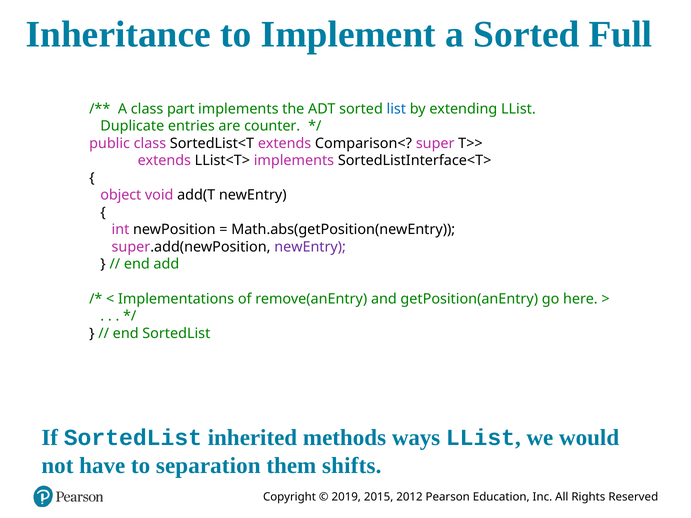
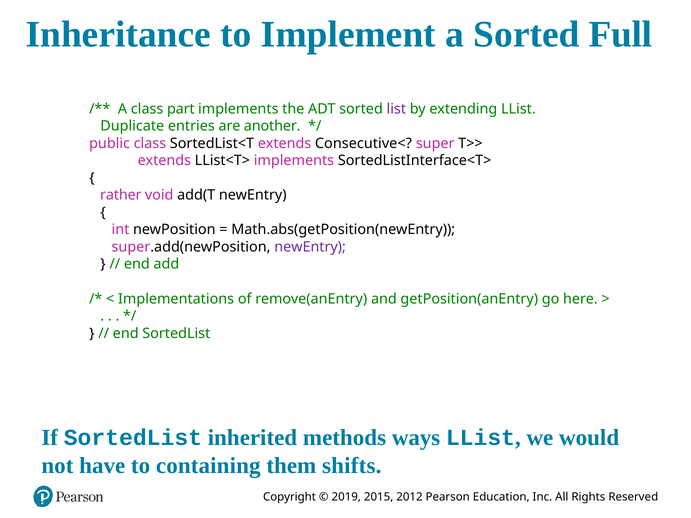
list colour: blue -> purple (396, 109)
counter: counter -> another (272, 126)
Comparison<: Comparison< -> Consecutive< (363, 143)
object: object -> rather (121, 195)
separation: separation -> containing (208, 466)
